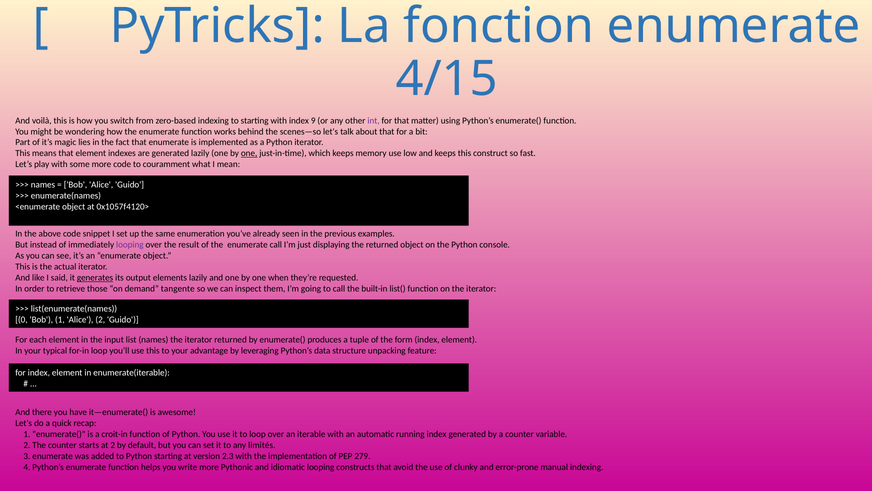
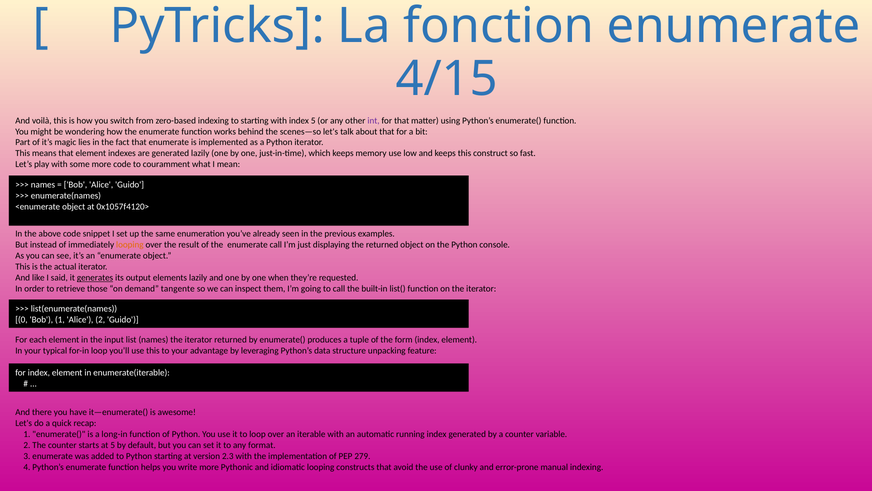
index 9: 9 -> 5 (313, 120)
one underline: present -> none (249, 153)
looping colour: purple -> orange (130, 245)
croit-in: croit-in -> long-in (114, 434)
at 2: 2 -> 5 (113, 445)
limités: limités -> format (262, 445)
